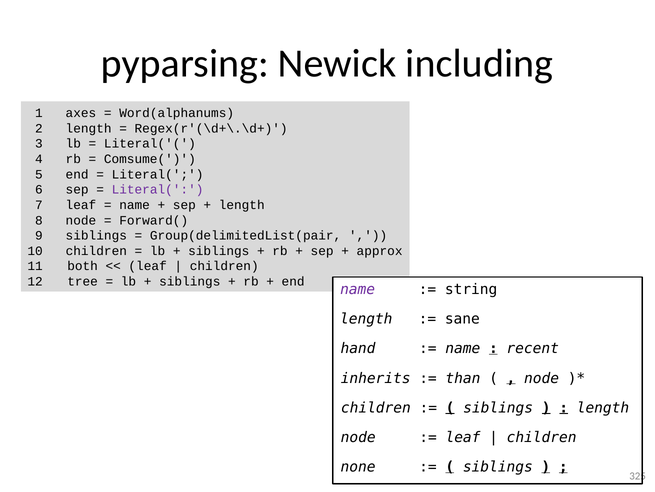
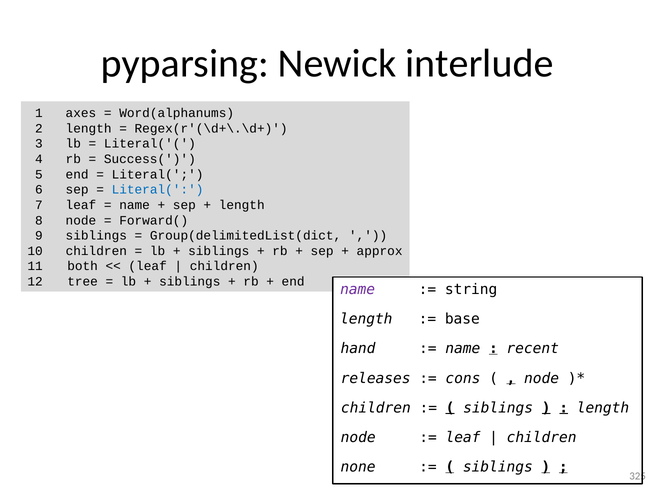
including: including -> interlude (479, 63)
Comsume(: Comsume( -> Success( (150, 159)
Literal( colour: purple -> blue (158, 189)
Group(delimitedList(pair: Group(delimitedList(pair -> Group(delimitedList(dict (246, 235)
sane: sane -> base (462, 318)
inherits: inherits -> releases (376, 378)
than: than -> cons (463, 378)
